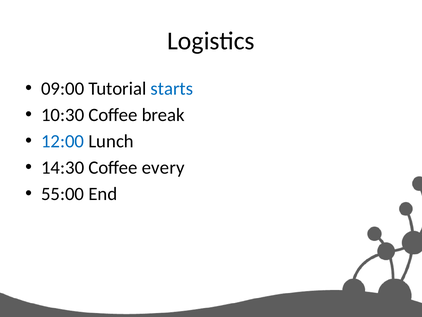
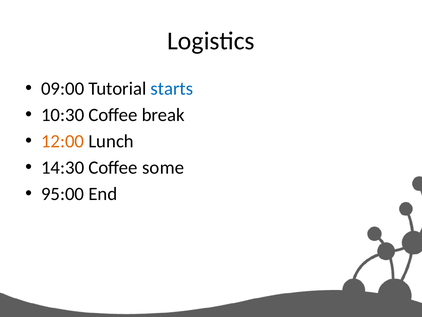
12:00 colour: blue -> orange (63, 141)
every: every -> some (163, 167)
55:00: 55:00 -> 95:00 (63, 194)
